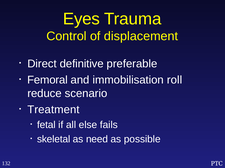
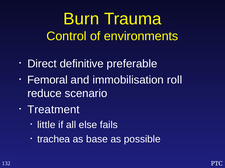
Eyes: Eyes -> Burn (81, 19)
displacement: displacement -> environments (141, 36)
fetal: fetal -> little (46, 125)
skeletal: skeletal -> trachea (54, 140)
need: need -> base (97, 140)
